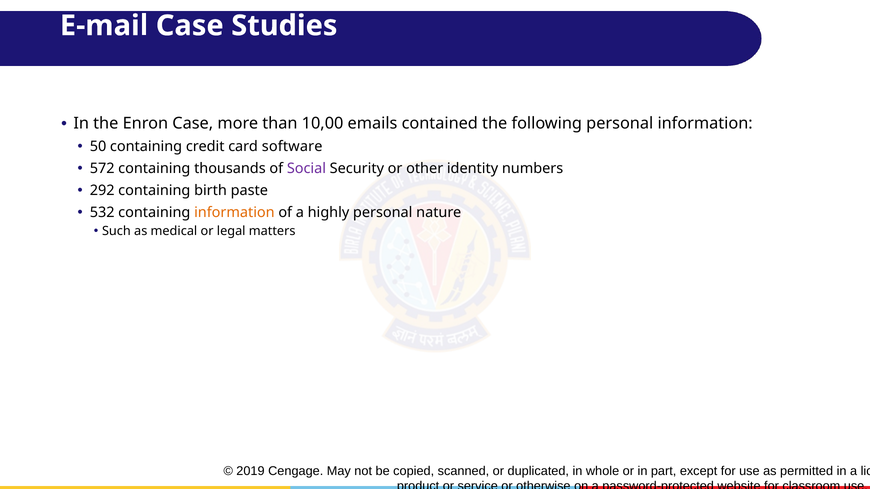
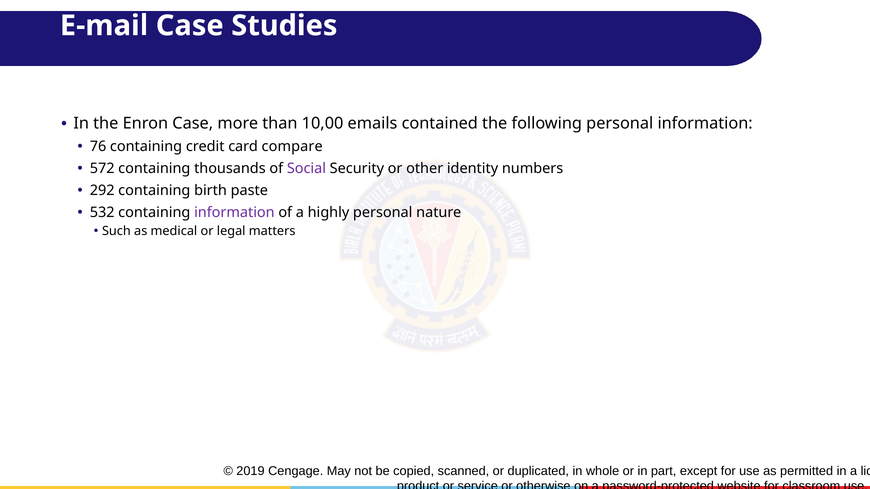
50: 50 -> 76 (98, 147)
software: software -> compare (292, 147)
information colour: orange -> purple (234, 213)
